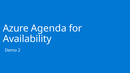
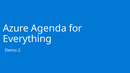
Availability: Availability -> Everything (27, 39)
